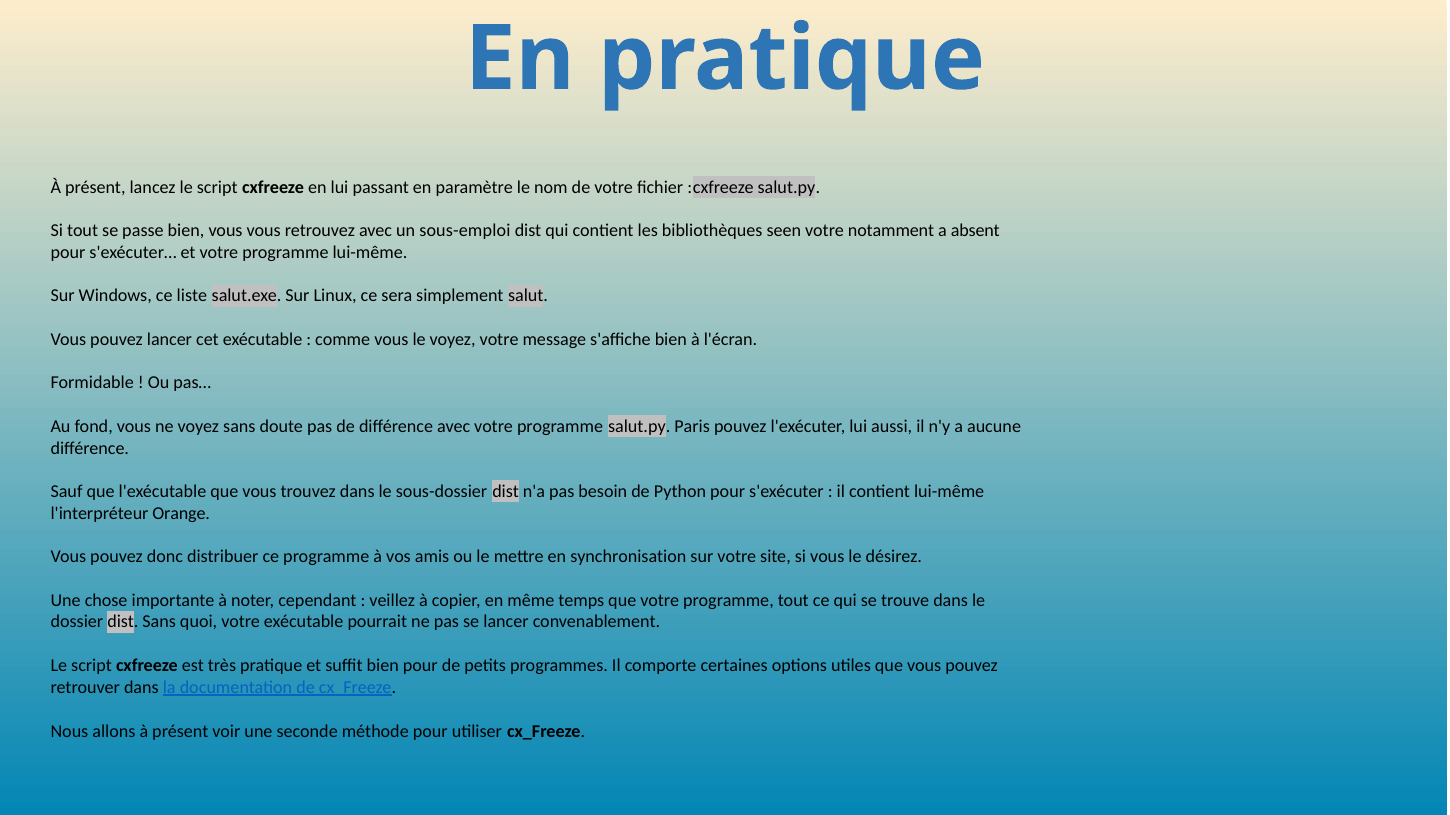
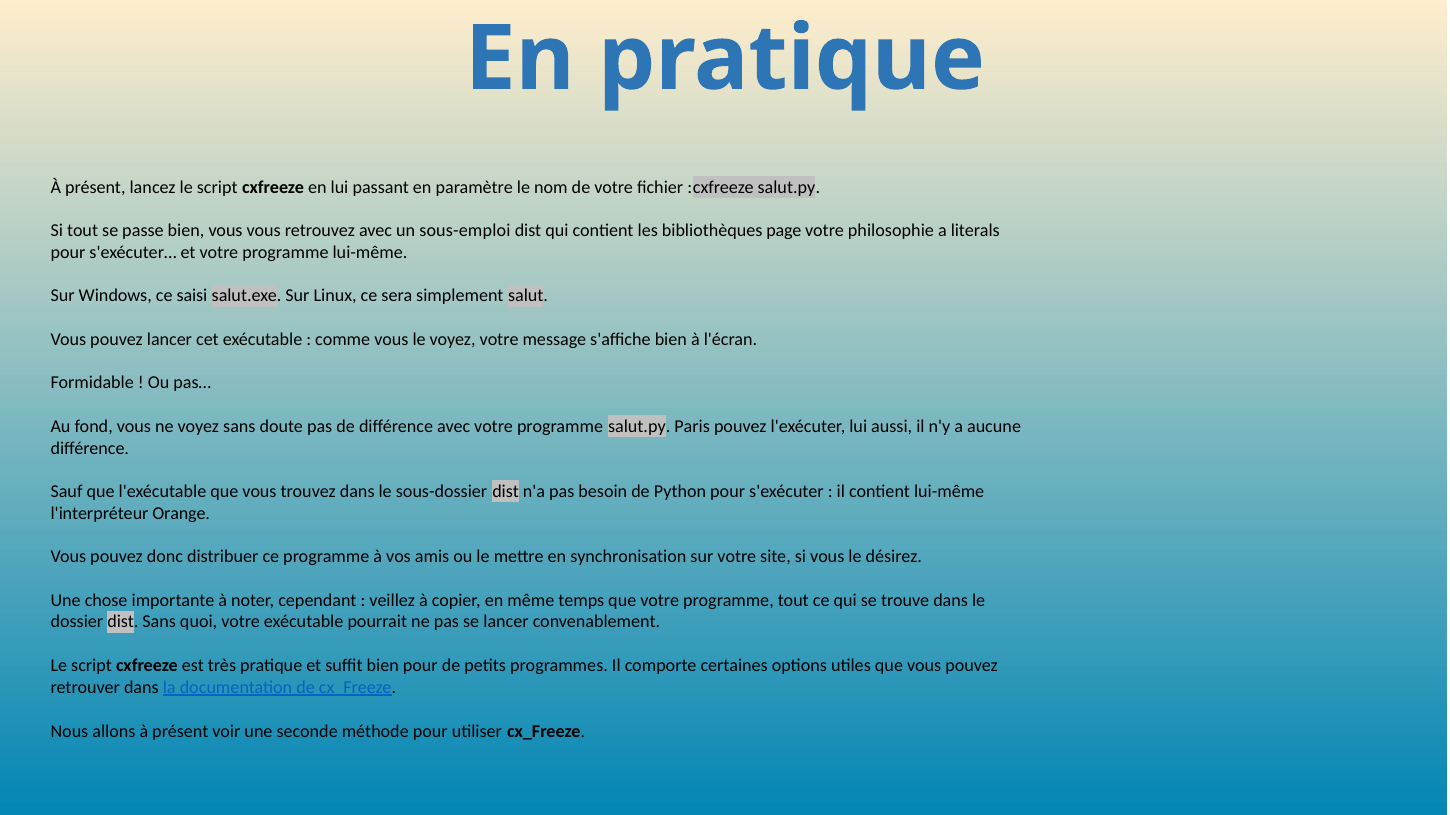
seen: seen -> page (784, 231)
notamment: notamment -> philosophie (891, 231)
absent: absent -> literals (975, 231)
liste: liste -> saisi (192, 296)
